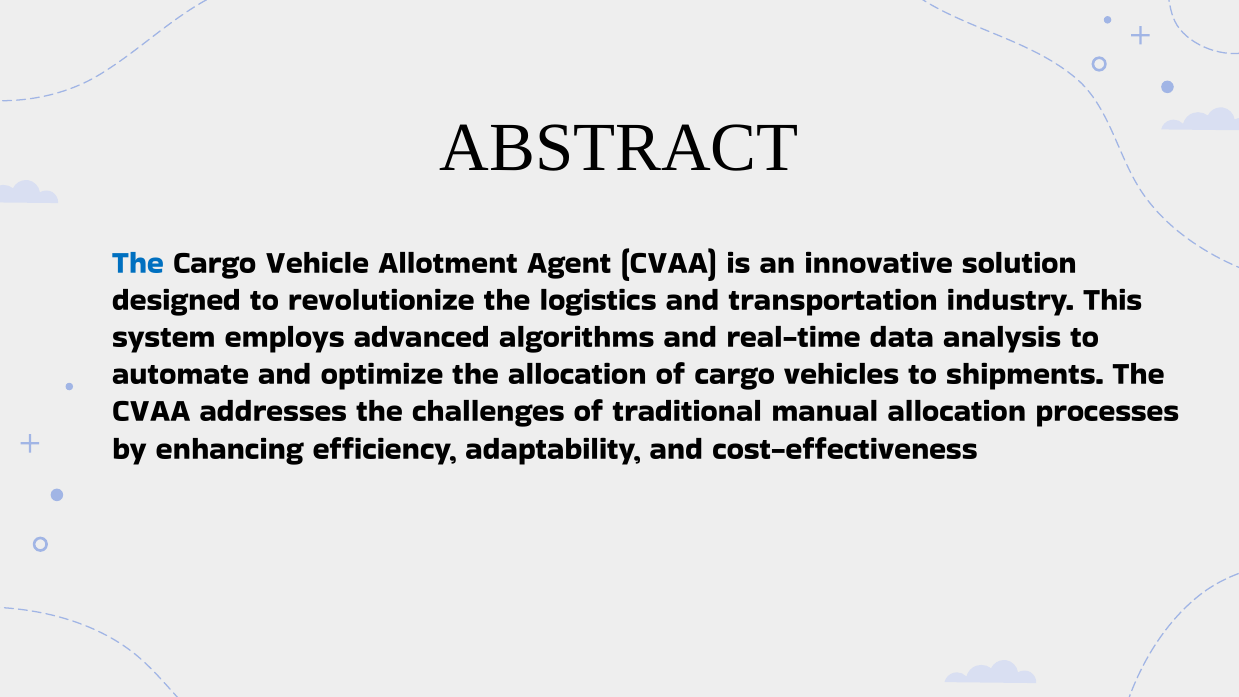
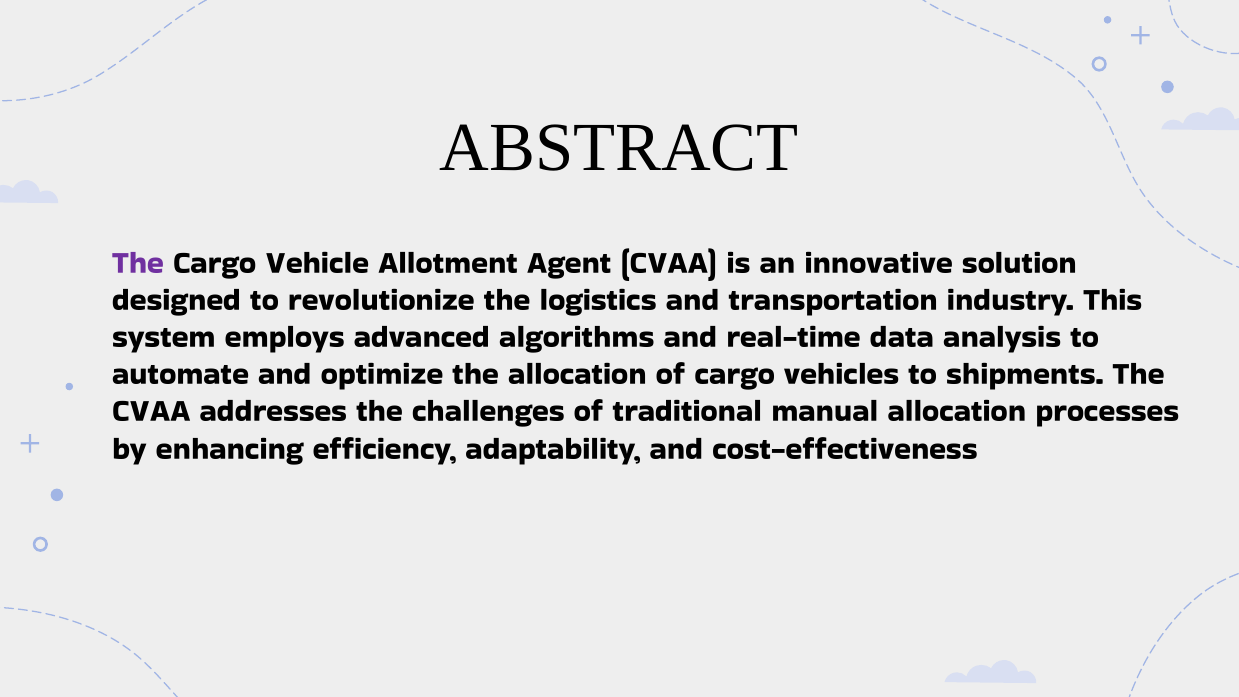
The colour: blue -> purple (138, 263)
